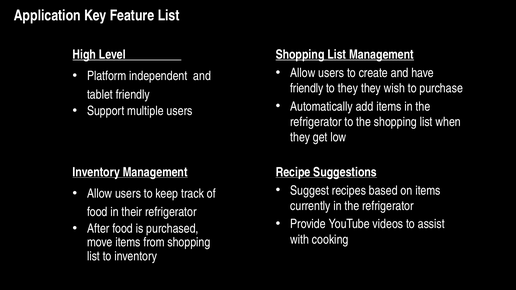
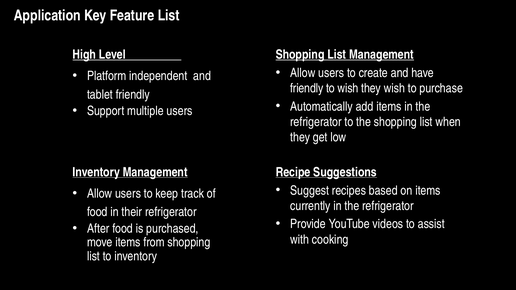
to they: they -> wish (348, 88)
